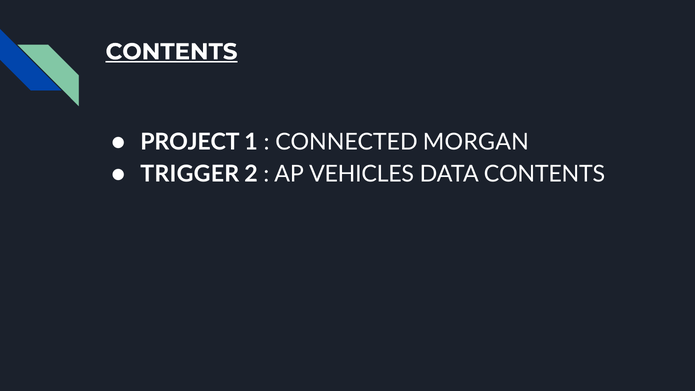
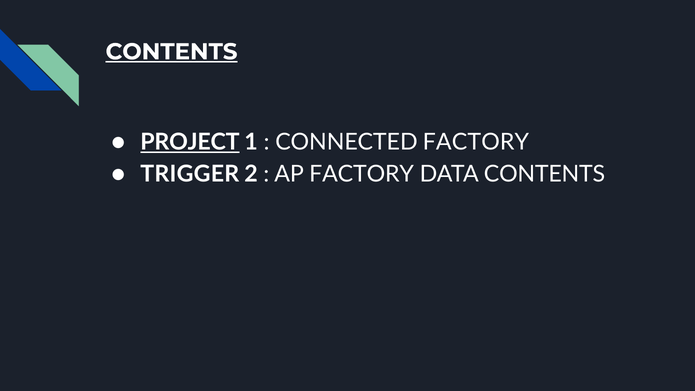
PROJECT underline: none -> present (190, 142)
CONNECTED MORGAN: MORGAN -> FACTORY (476, 142)
AP VEHICLES: VEHICLES -> FACTORY (362, 174)
